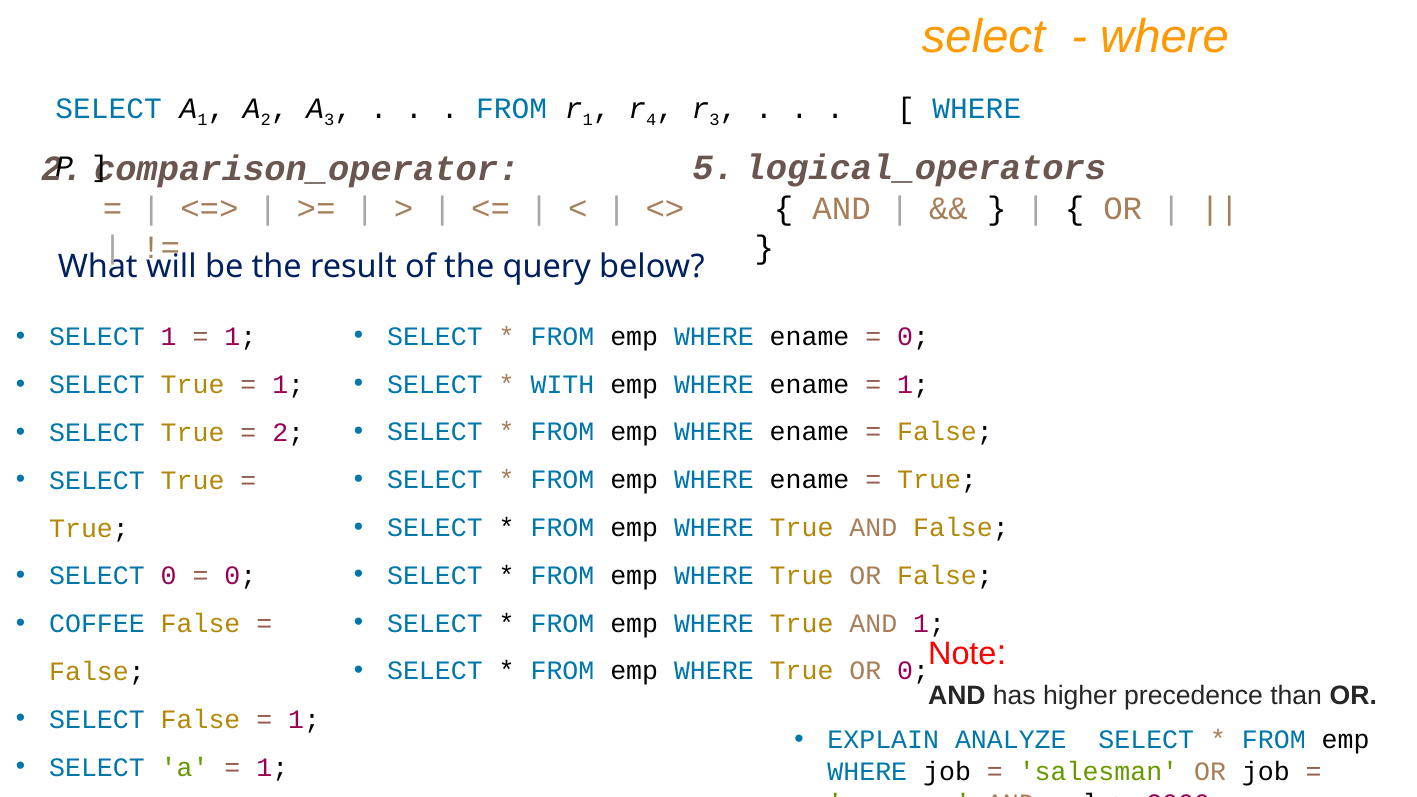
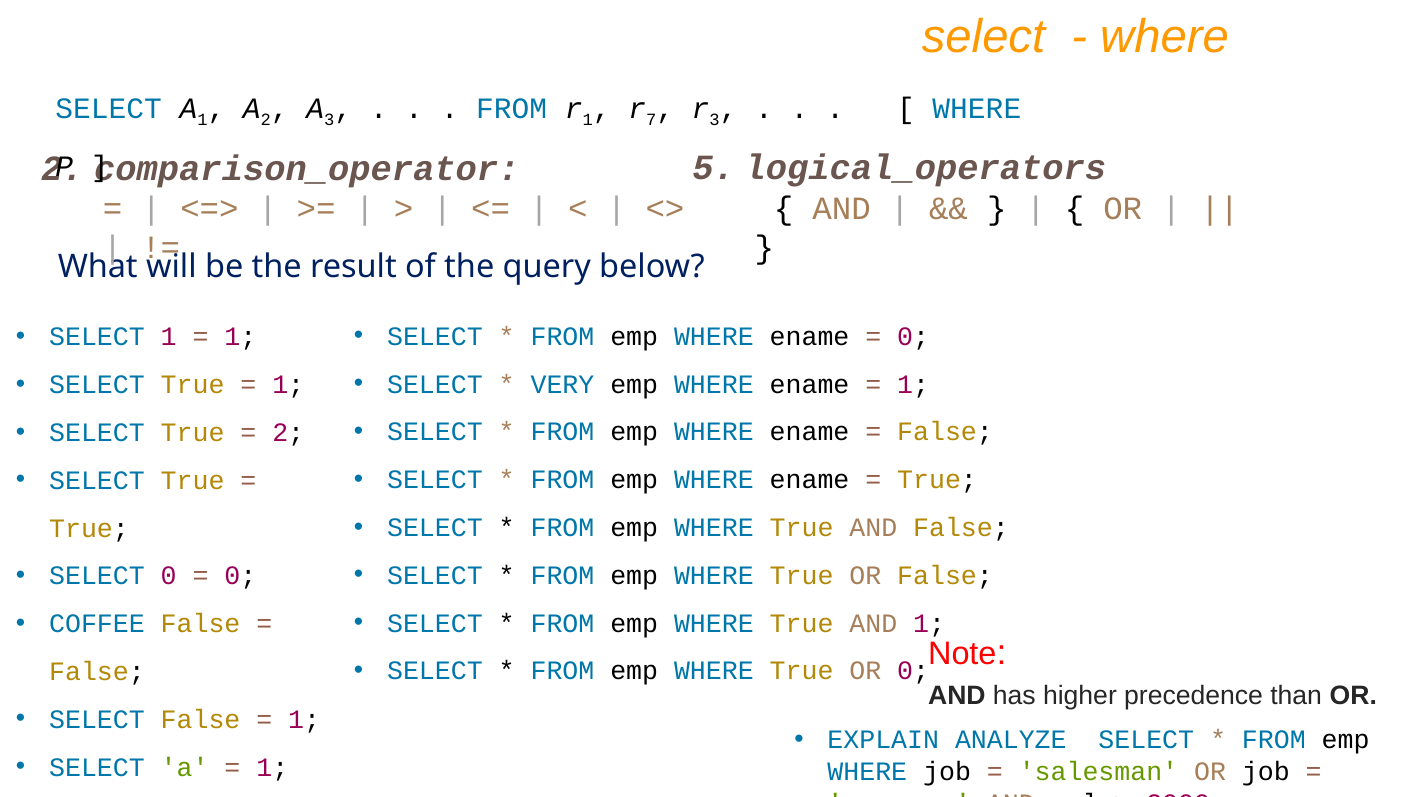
4: 4 -> 7 (651, 120)
WITH: WITH -> VERY (562, 384)
